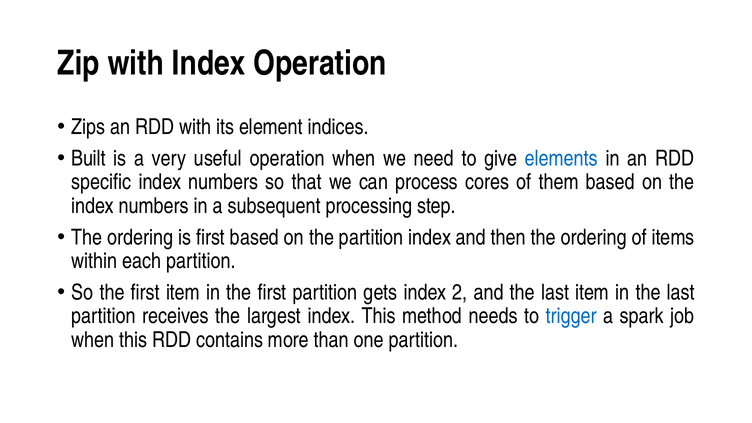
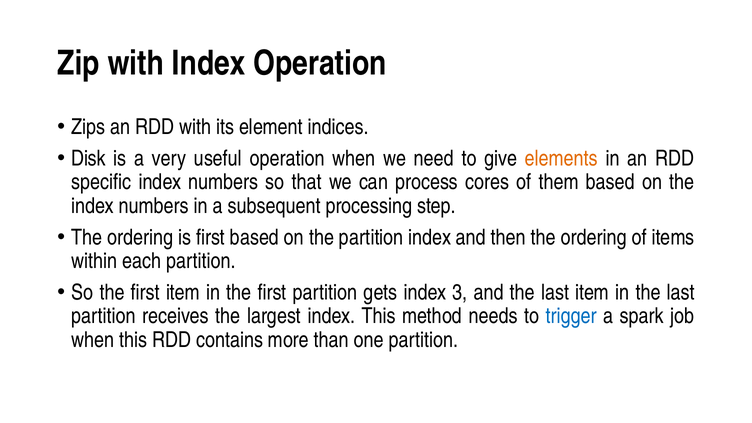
Built: Built -> Disk (88, 159)
elements colour: blue -> orange (561, 159)
2: 2 -> 3 (460, 292)
